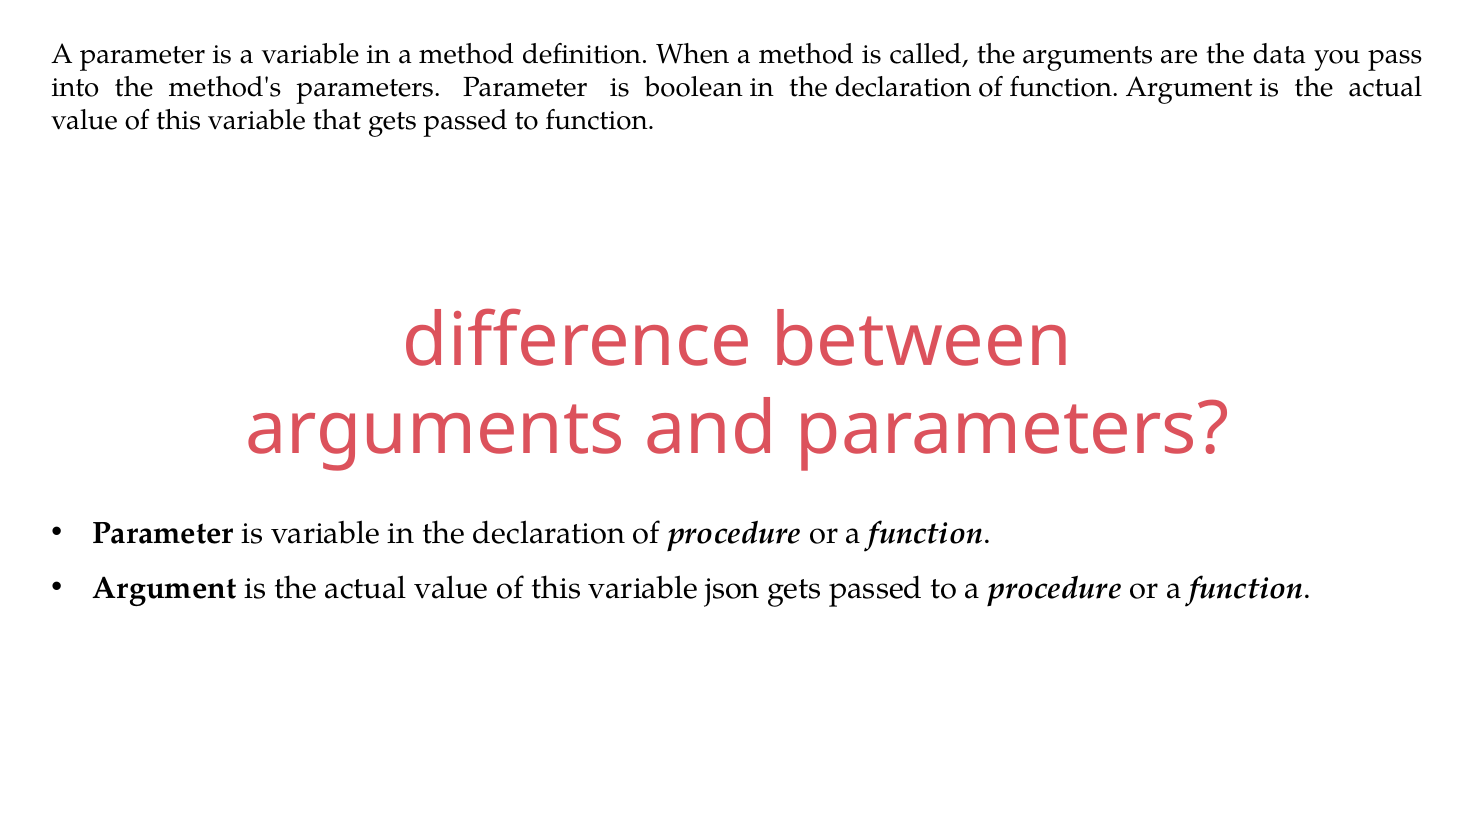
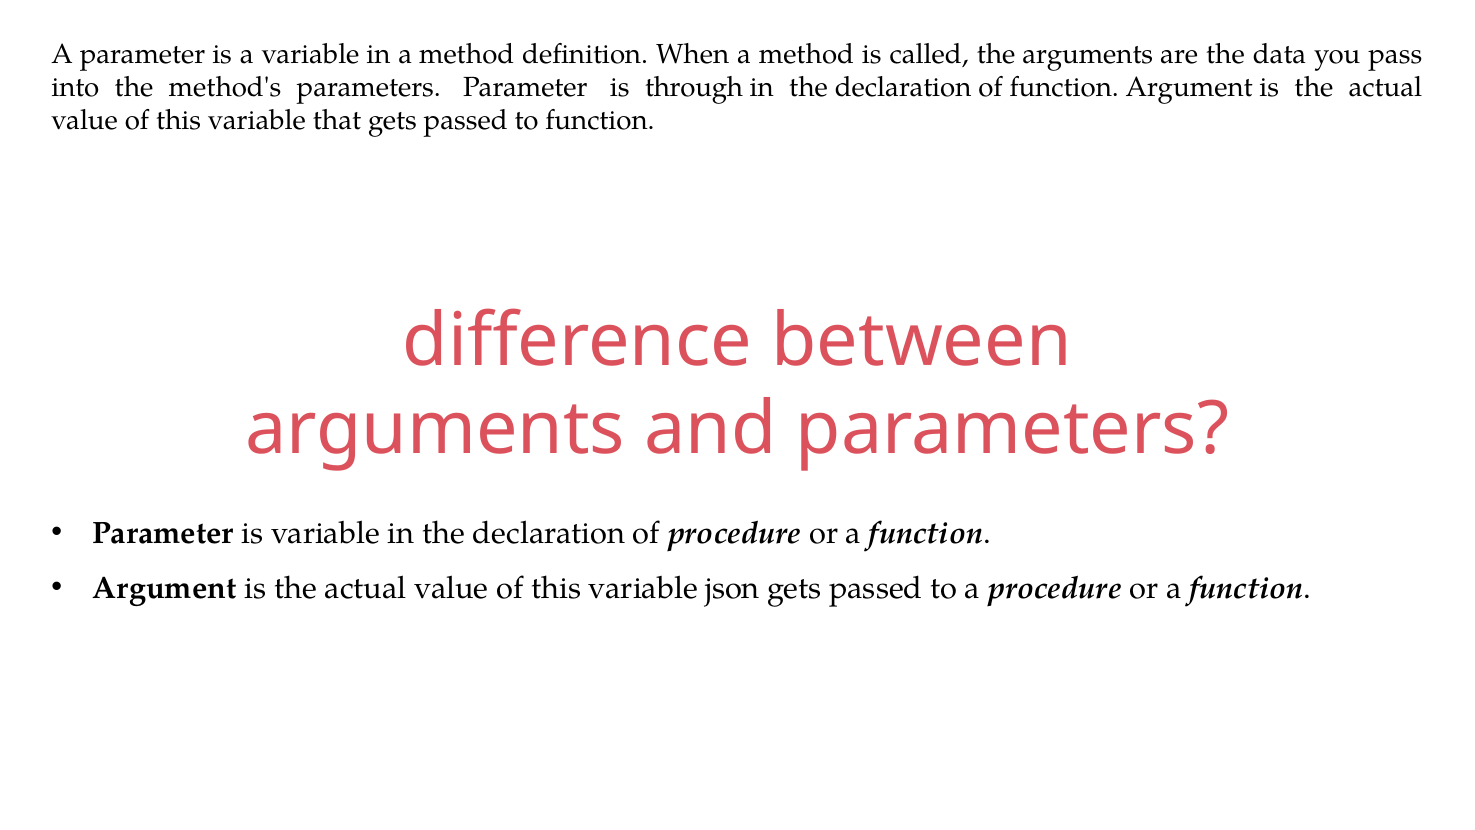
boolean: boolean -> through (694, 87)
